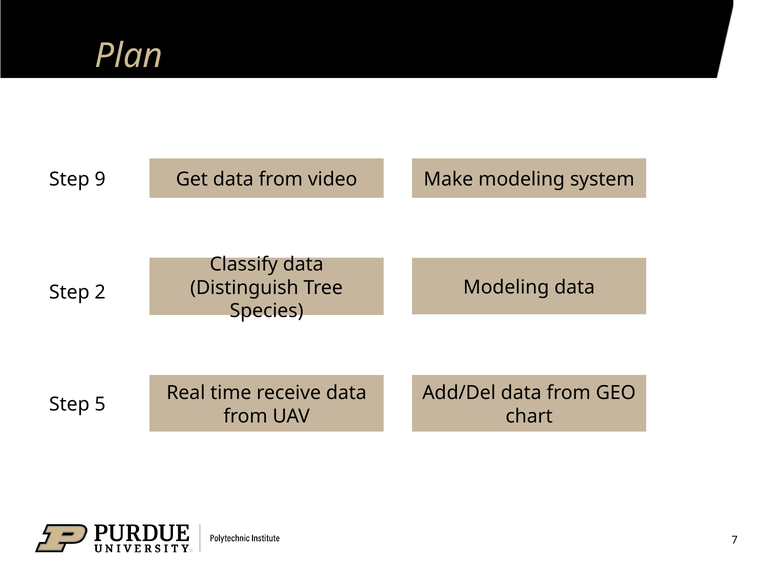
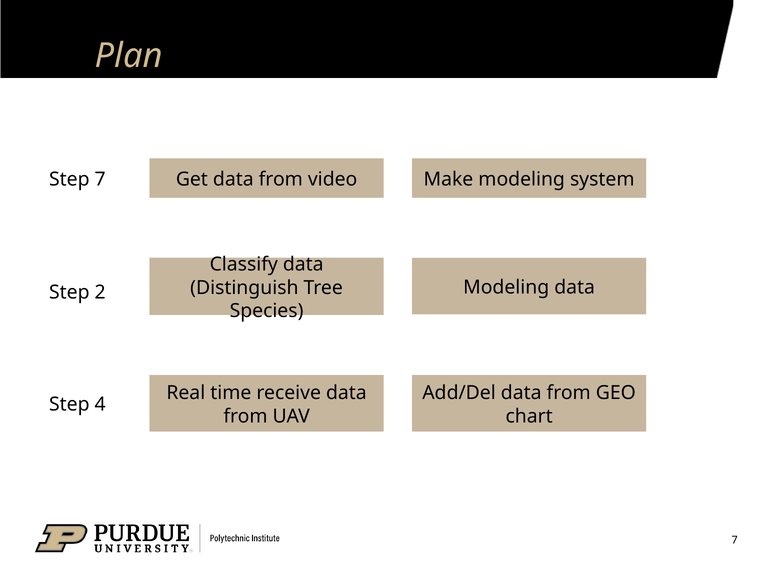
Step 9: 9 -> 7 (100, 179)
5: 5 -> 4 (100, 404)
